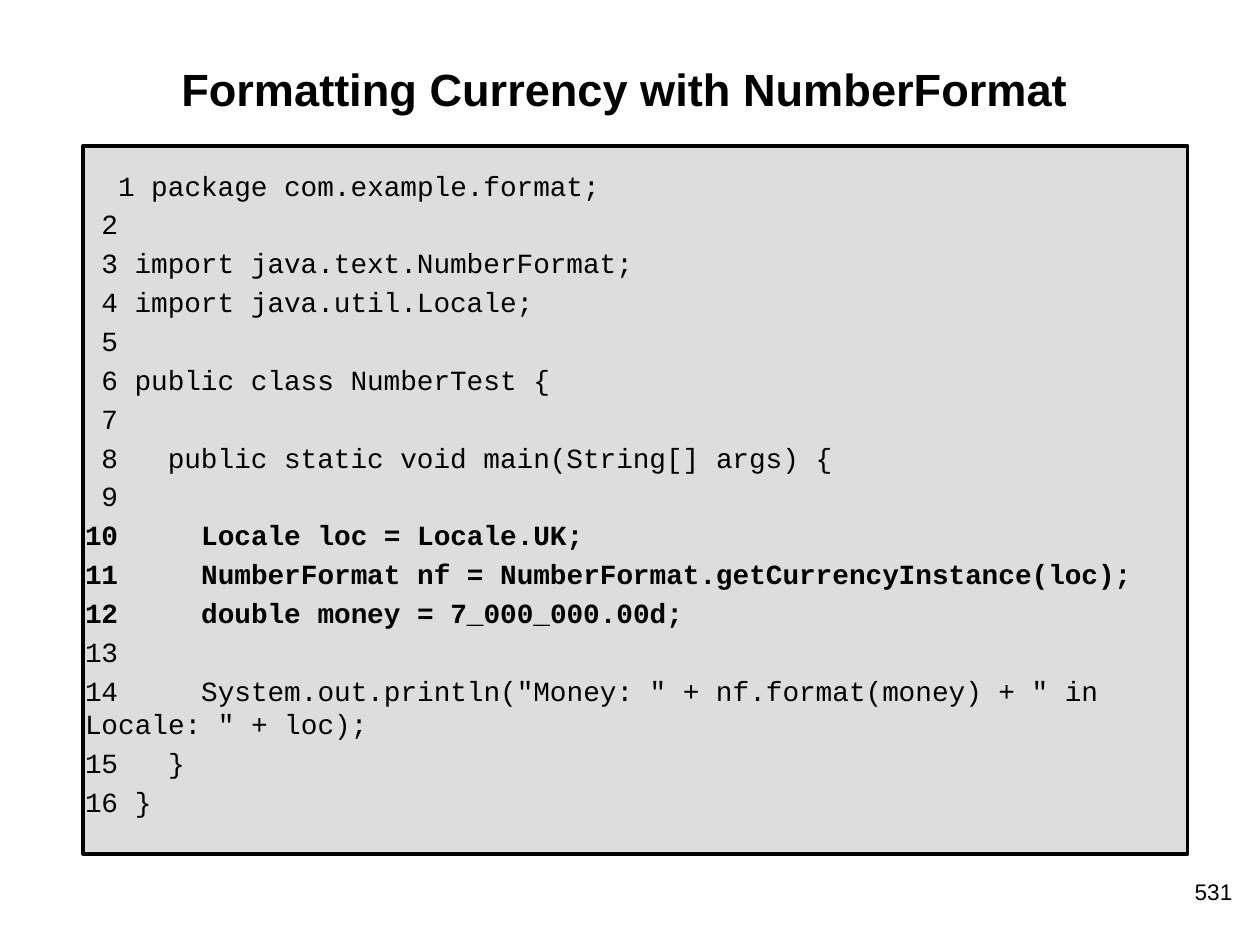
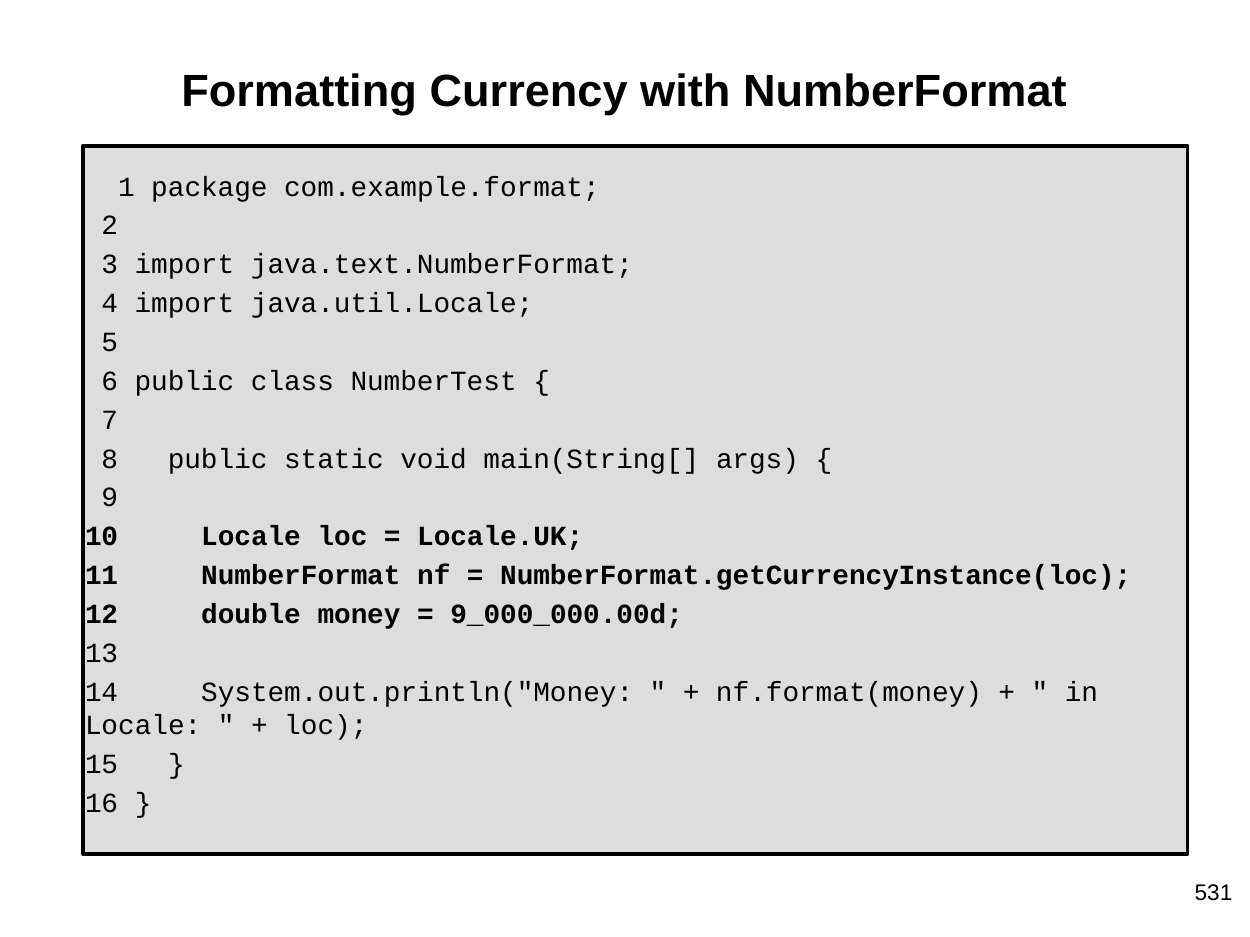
7_000_000.00d: 7_000_000.00d -> 9_000_000.00d (567, 615)
